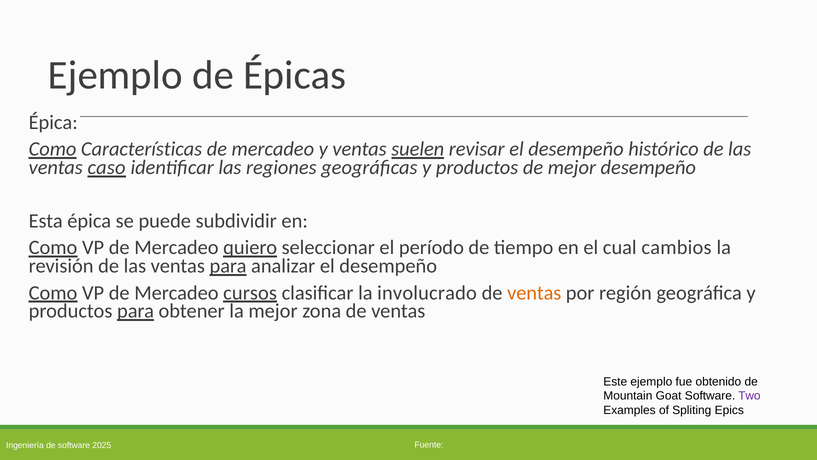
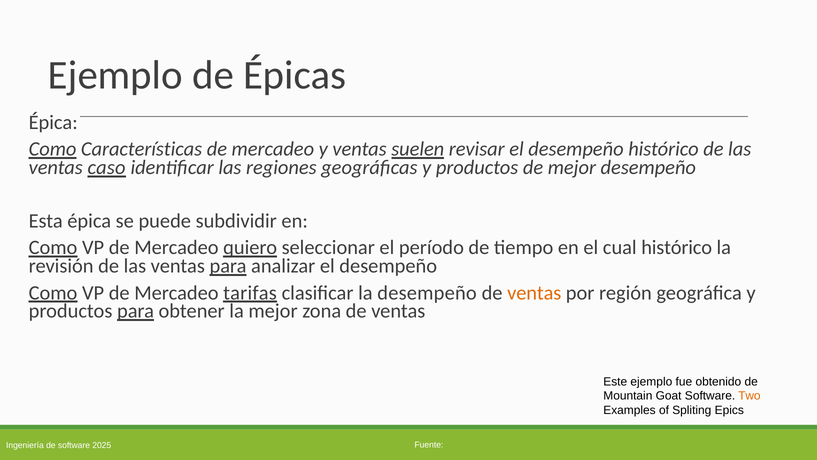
cual cambios: cambios -> histórico (677, 247)
cursos: cursos -> tarifas (250, 293)
la involucrado: involucrado -> desempeño (427, 293)
Two colour: purple -> orange (749, 396)
